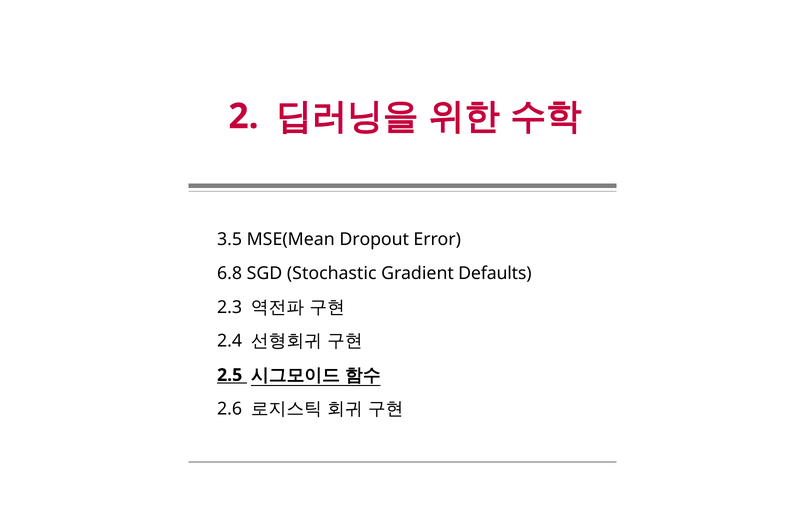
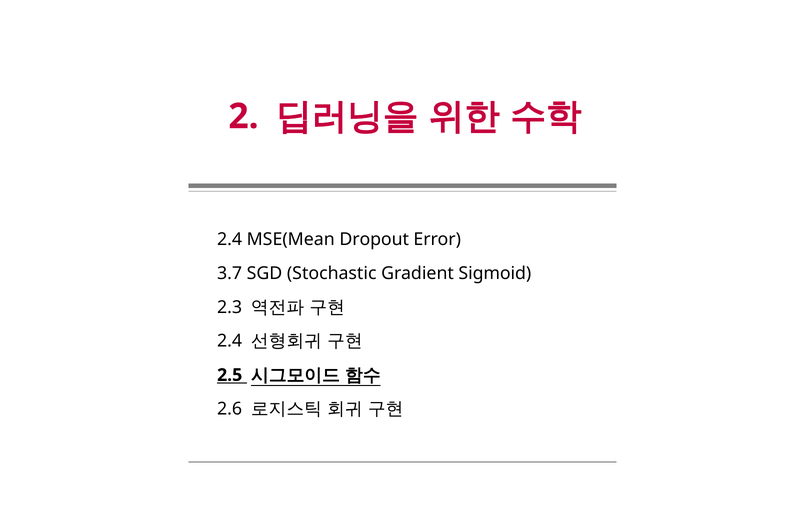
3.5: 3.5 -> 2.4 (230, 240)
6.8: 6.8 -> 3.7 (230, 274)
Defaults: Defaults -> Sigmoid (495, 274)
